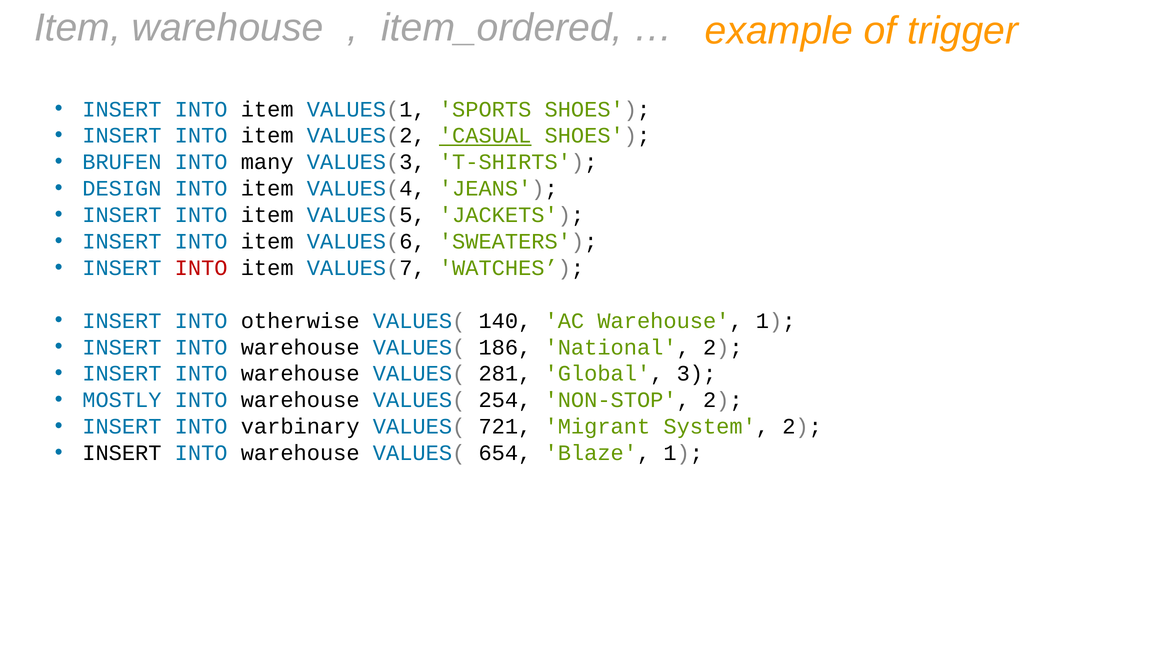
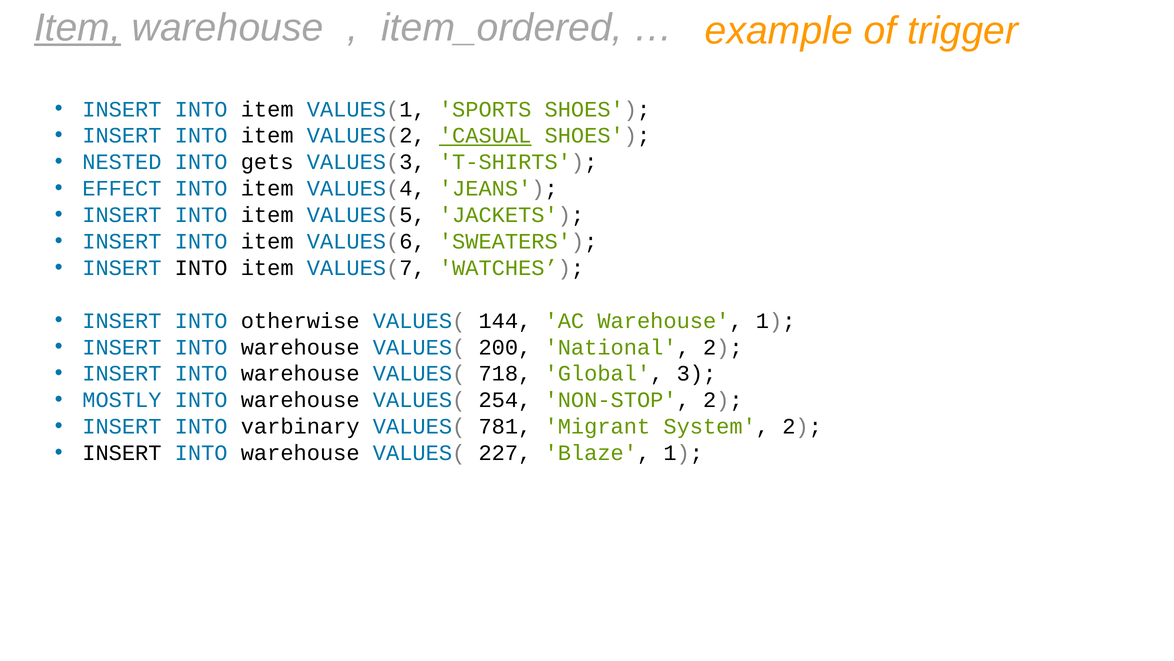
Item underline: none -> present (77, 28)
BRUFEN: BRUFEN -> NESTED (122, 162)
many: many -> gets (267, 162)
DESIGN: DESIGN -> EFFECT (122, 188)
INTO colour: red -> black (201, 268)
140: 140 -> 144 (505, 320)
186: 186 -> 200 (505, 347)
281: 281 -> 718 (505, 373)
721: 721 -> 781 (505, 426)
654: 654 -> 227 (505, 453)
